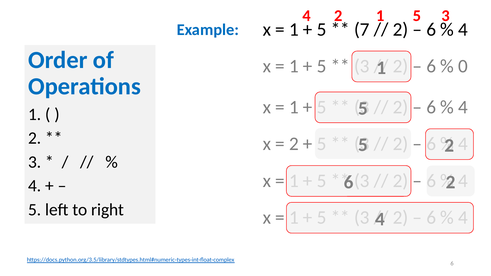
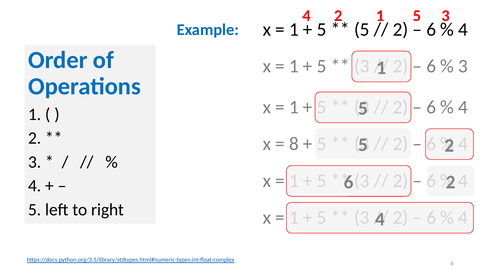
7: 7 -> 5 (362, 30)
0: 0 -> 3 (463, 66)
2: 2 -> 8 (294, 144)
